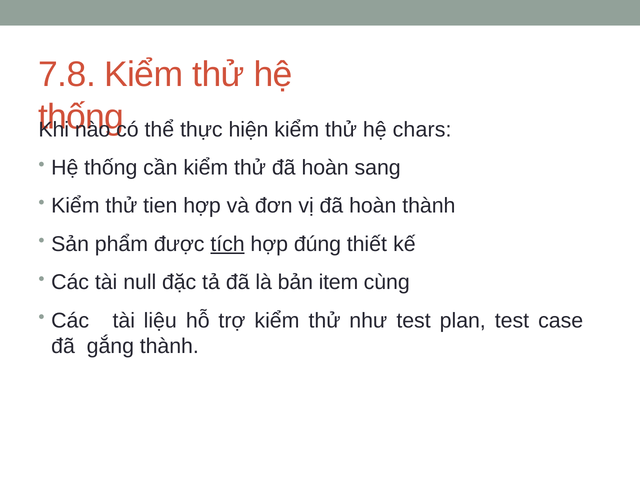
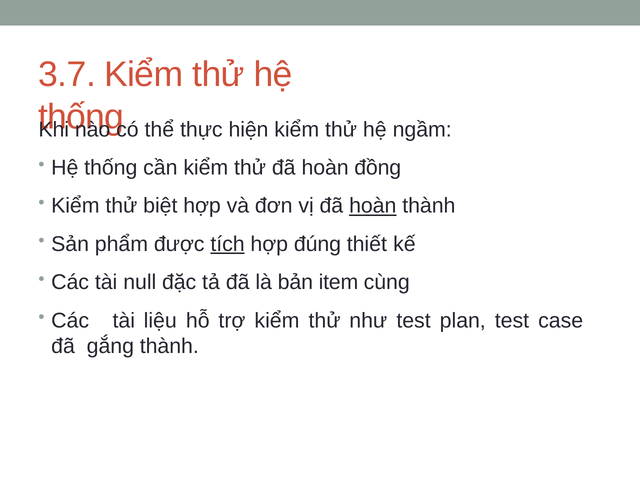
7.8: 7.8 -> 3.7 (67, 74)
chars: chars -> ngầm (422, 129)
sang: sang -> đồng (378, 168)
tien: tien -> biệt (160, 206)
hoàn underline: none -> present (373, 206)
